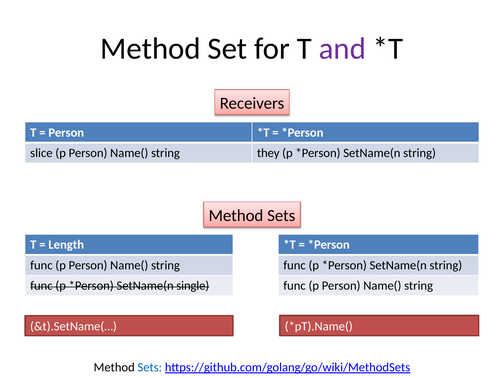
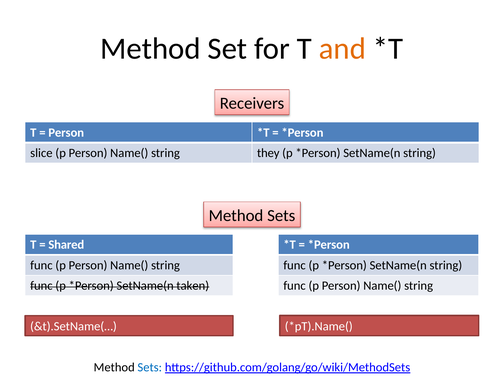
and colour: purple -> orange (342, 49)
Length: Length -> Shared (66, 245)
single: single -> taken (193, 286)
